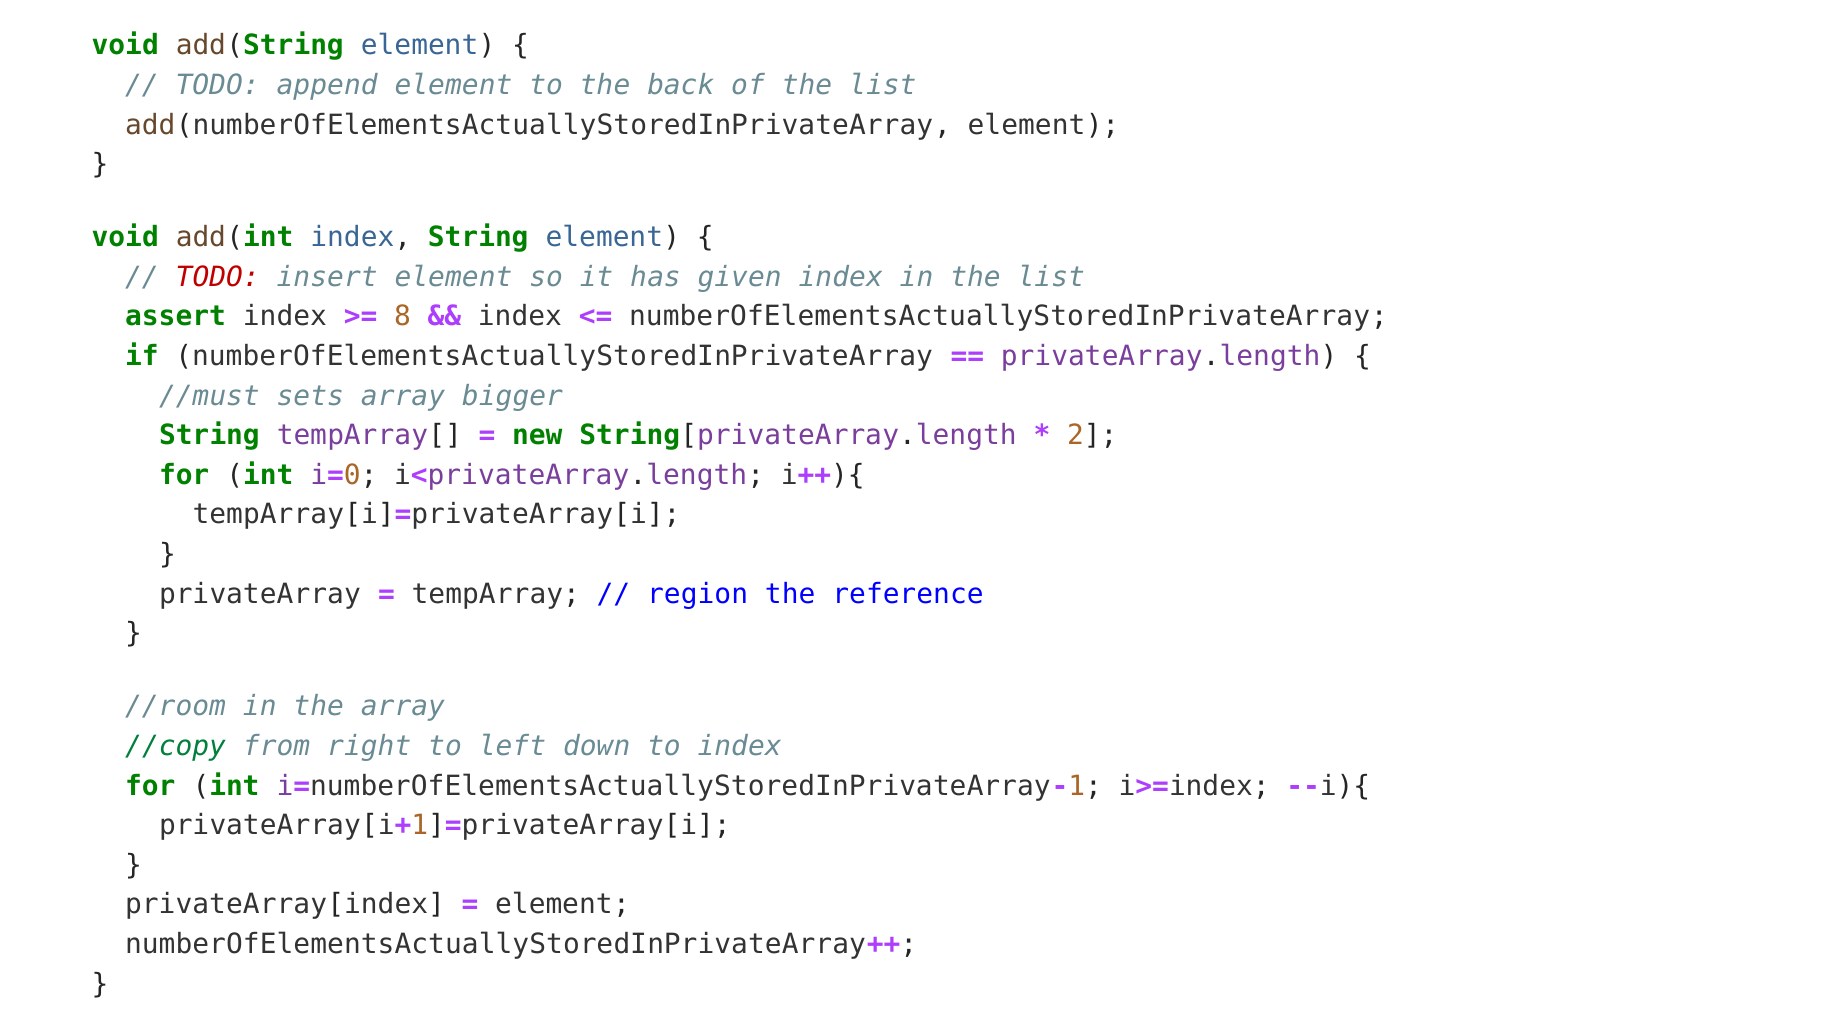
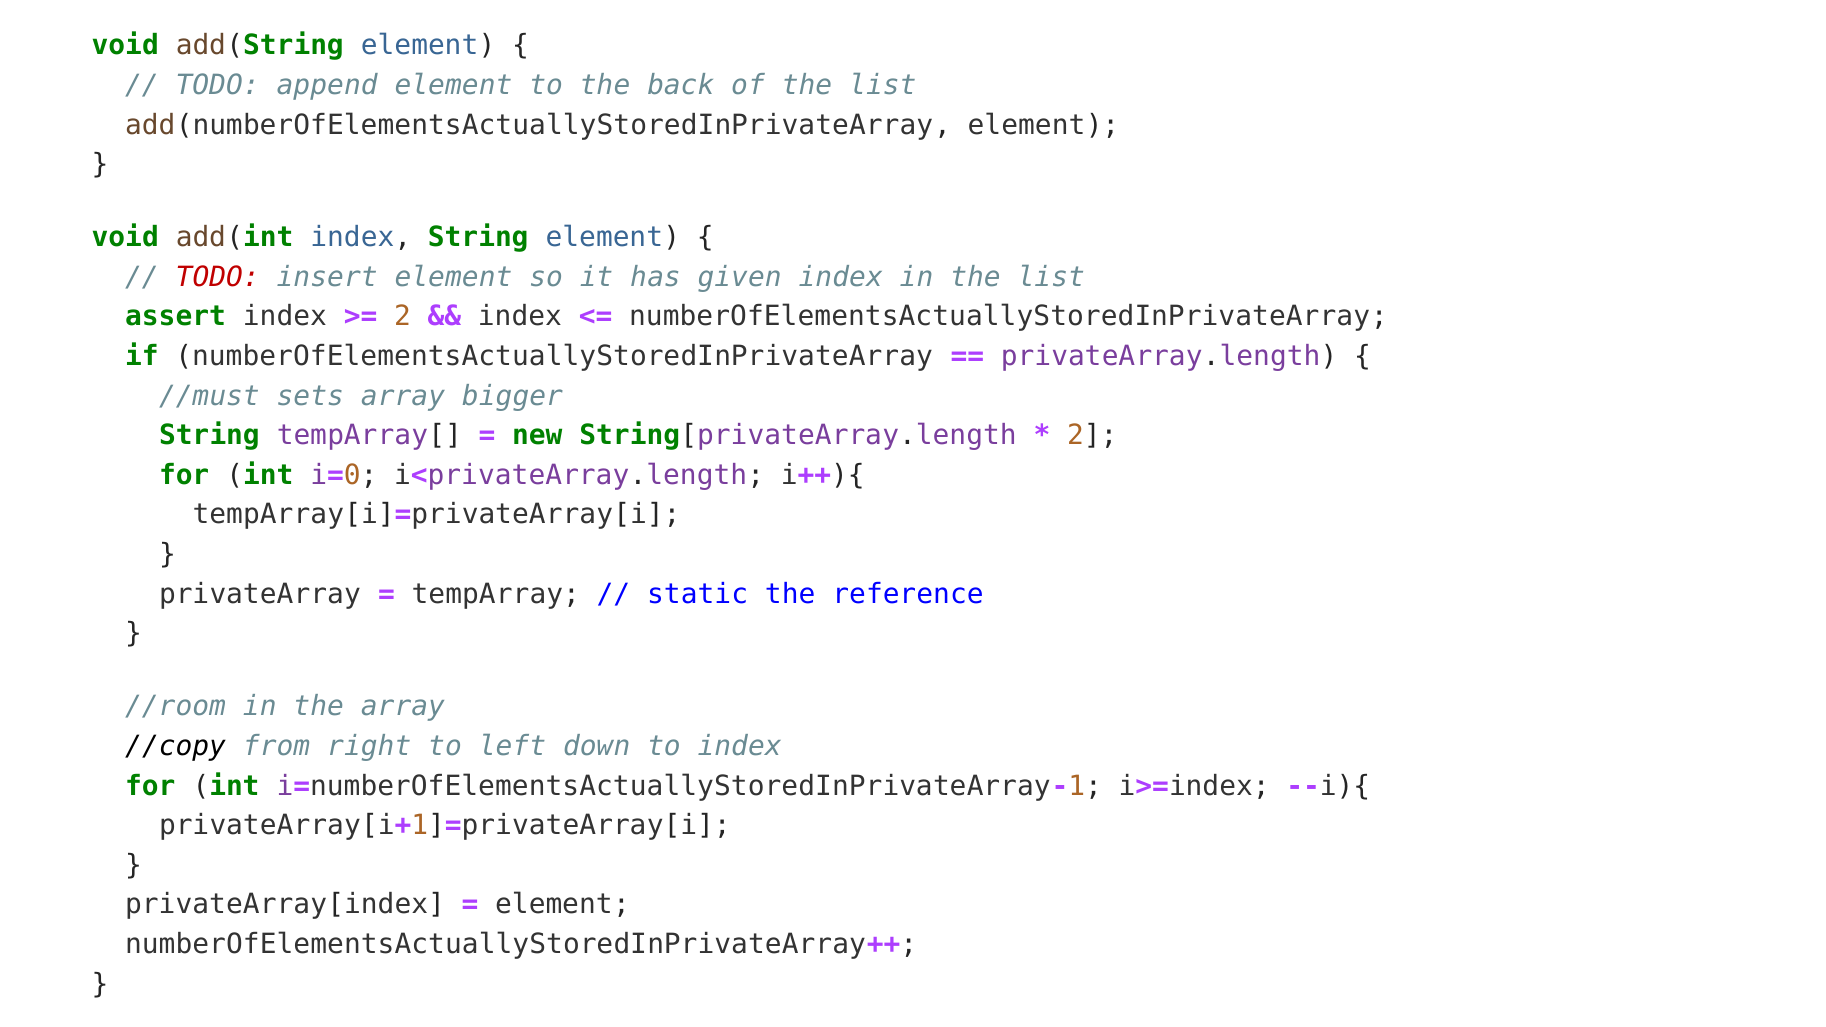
8: 8 -> 2 (403, 317)
region: region -> static (698, 594)
//copy colour: green -> black (176, 746)
